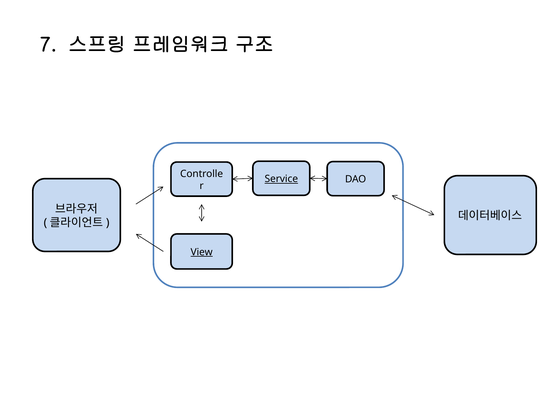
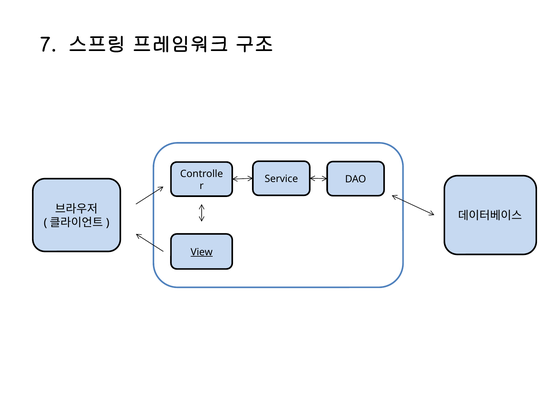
Service underline: present -> none (281, 179)
